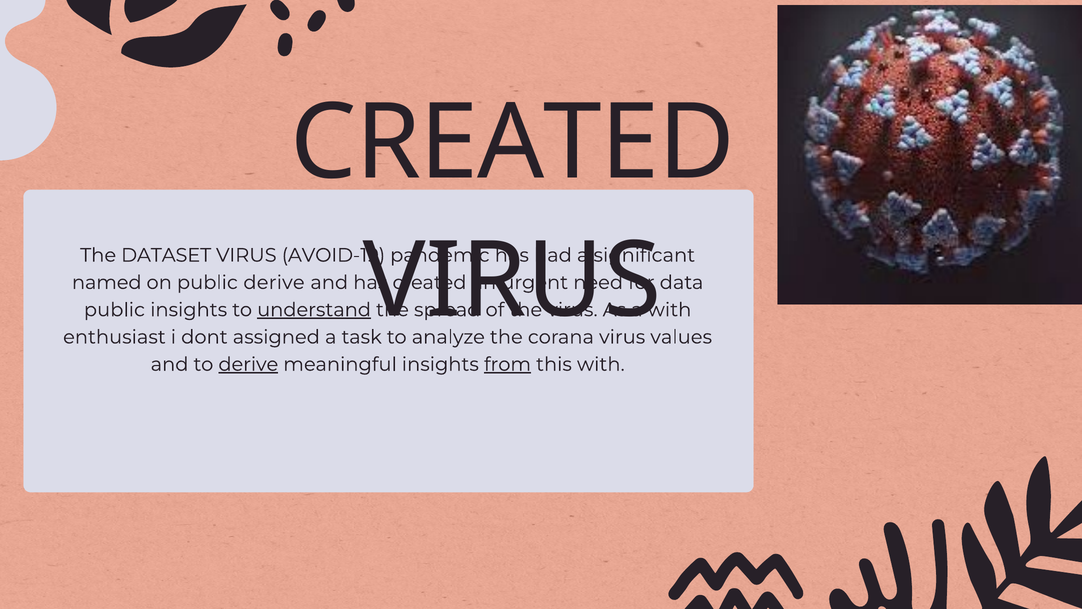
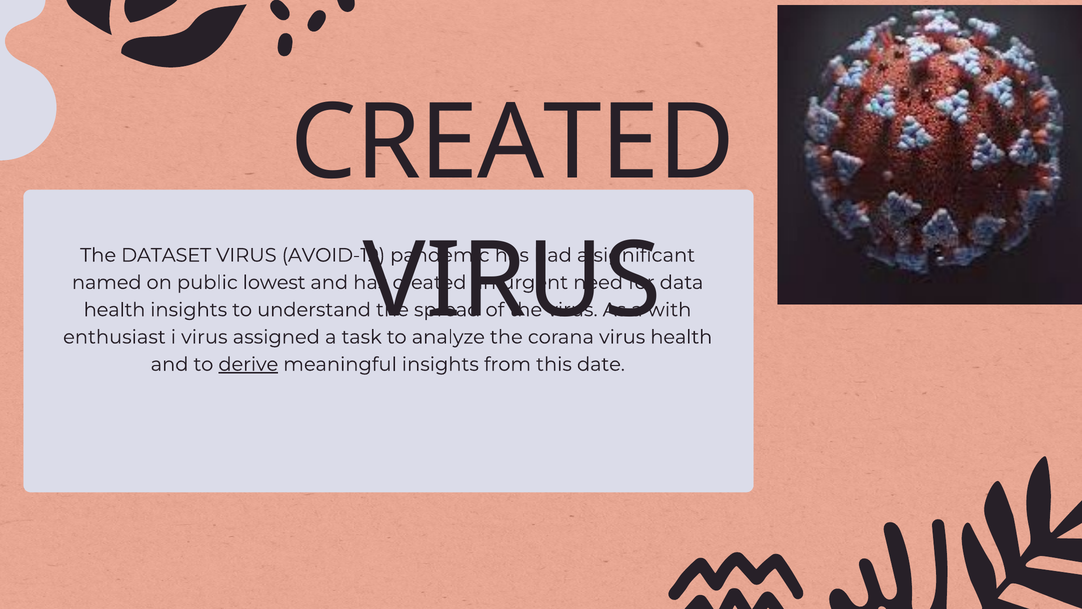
public derive: derive -> lowest (274, 282)
public: public -> health (115, 310)
understand underline: present -> none (314, 310)
i dont: dont -> virus (204, 337)
values: values -> health (681, 337)
from underline: present -> none (508, 364)
this with: with -> date (601, 364)
